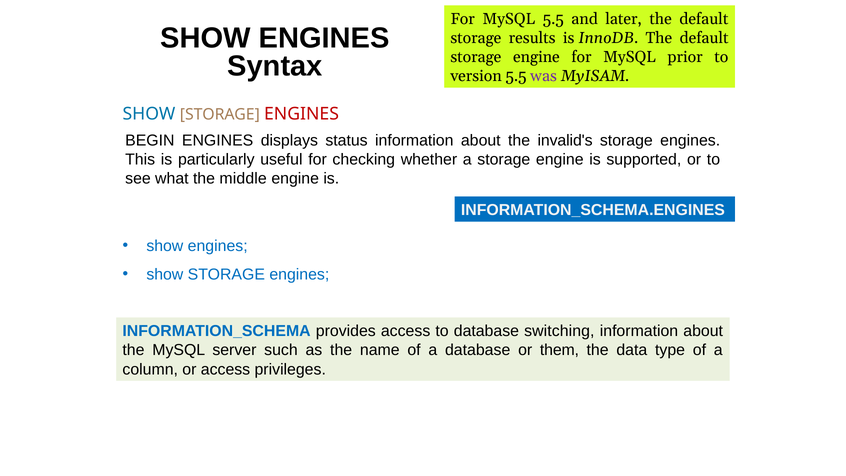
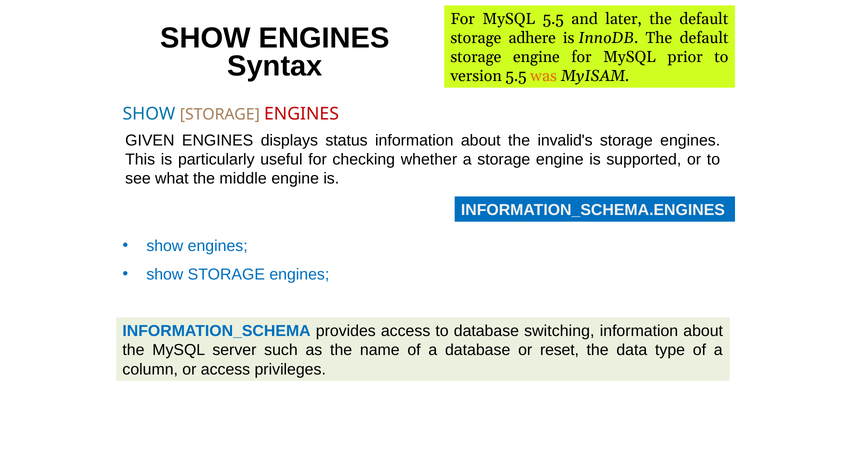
results: results -> adhere (532, 38)
was colour: purple -> orange (544, 76)
BEGIN: BEGIN -> GIVEN (150, 141)
them: them -> reset (559, 350)
